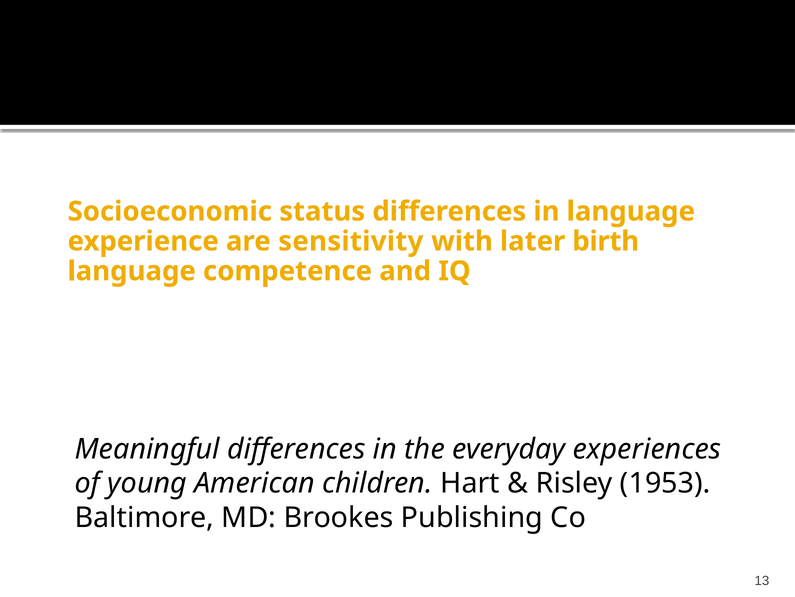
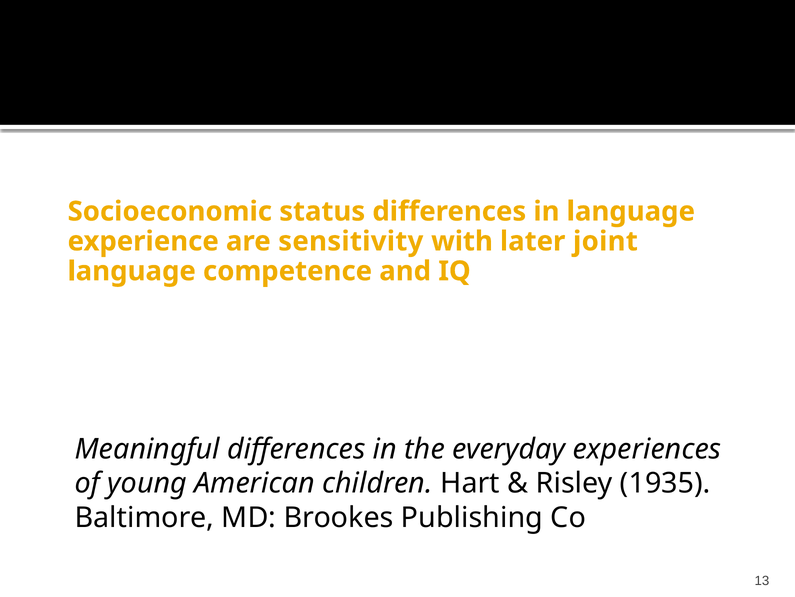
birth: birth -> joint (605, 241)
1953: 1953 -> 1935 (665, 483)
